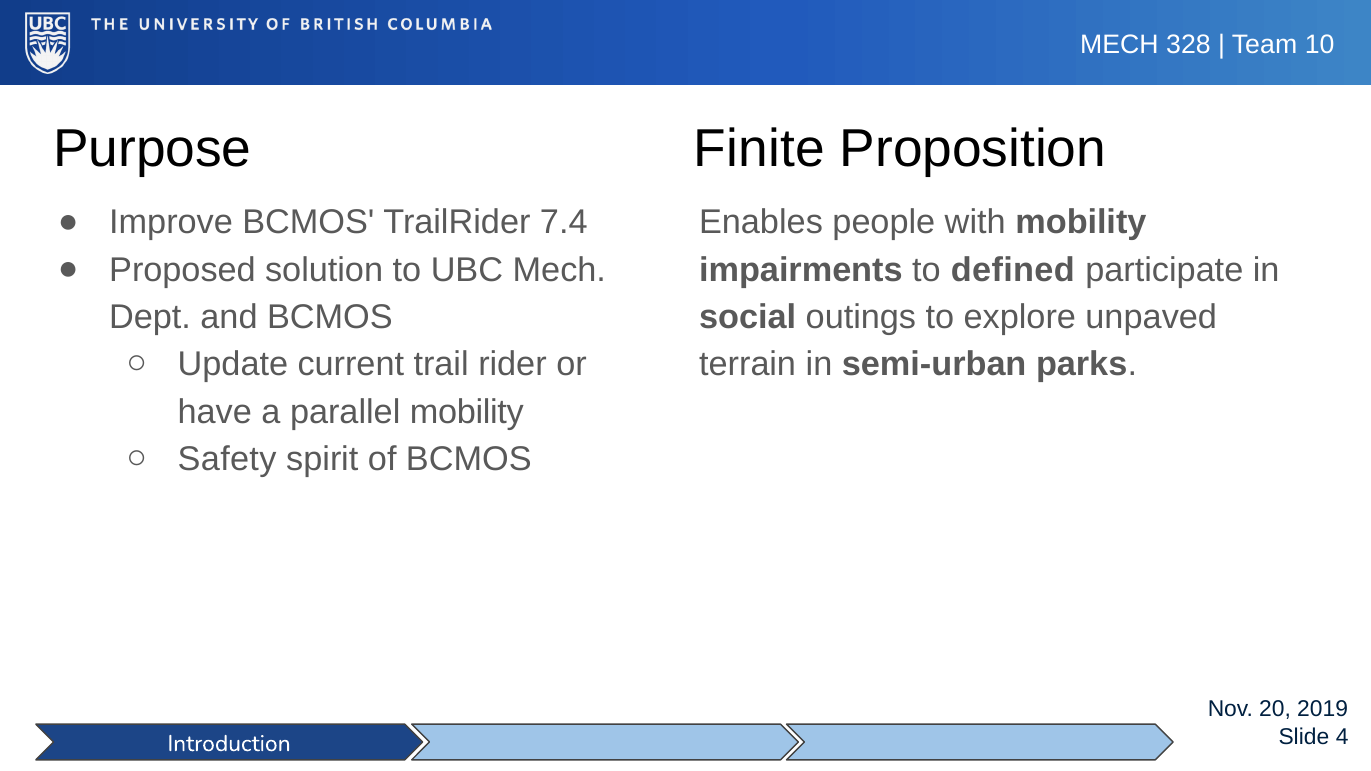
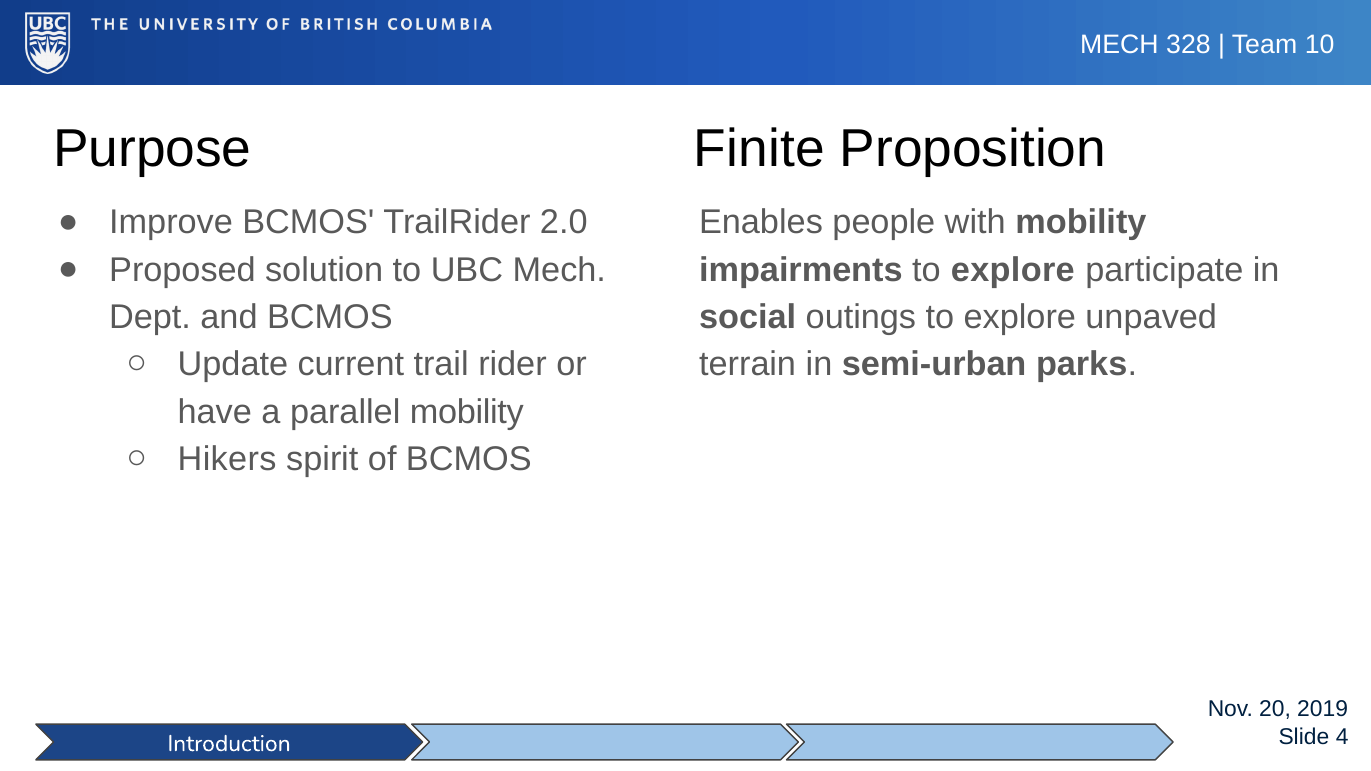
7.4: 7.4 -> 2.0 (564, 223)
impairments to defined: defined -> explore (1013, 270)
Safety: Safety -> Hikers (227, 459)
